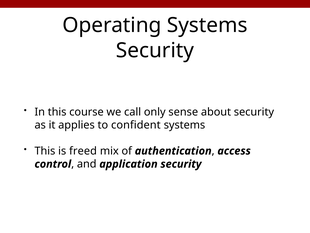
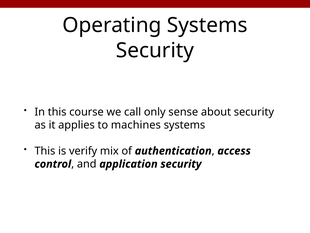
confident: confident -> machines (136, 125)
freed: freed -> verify (83, 151)
